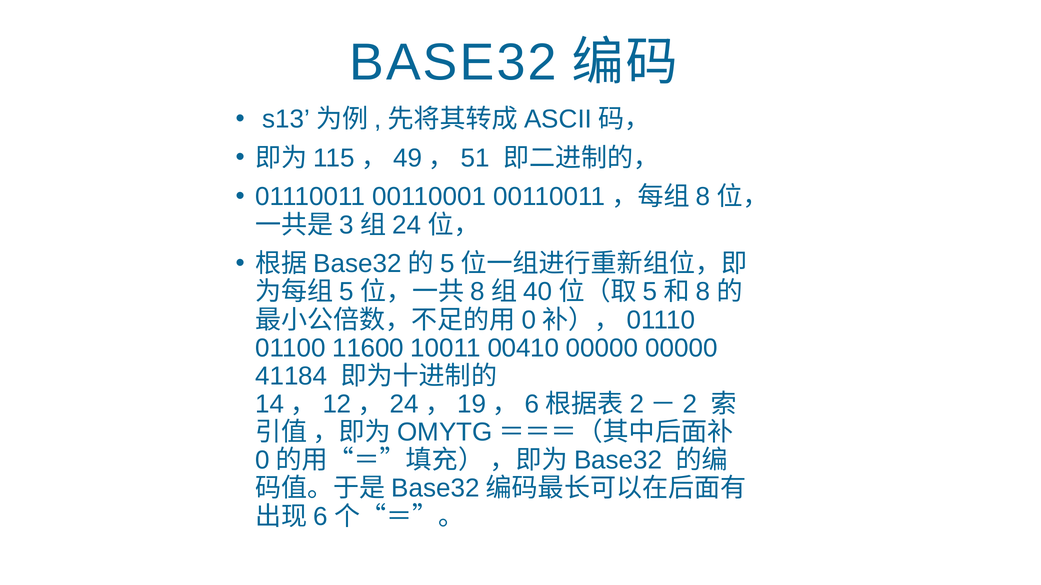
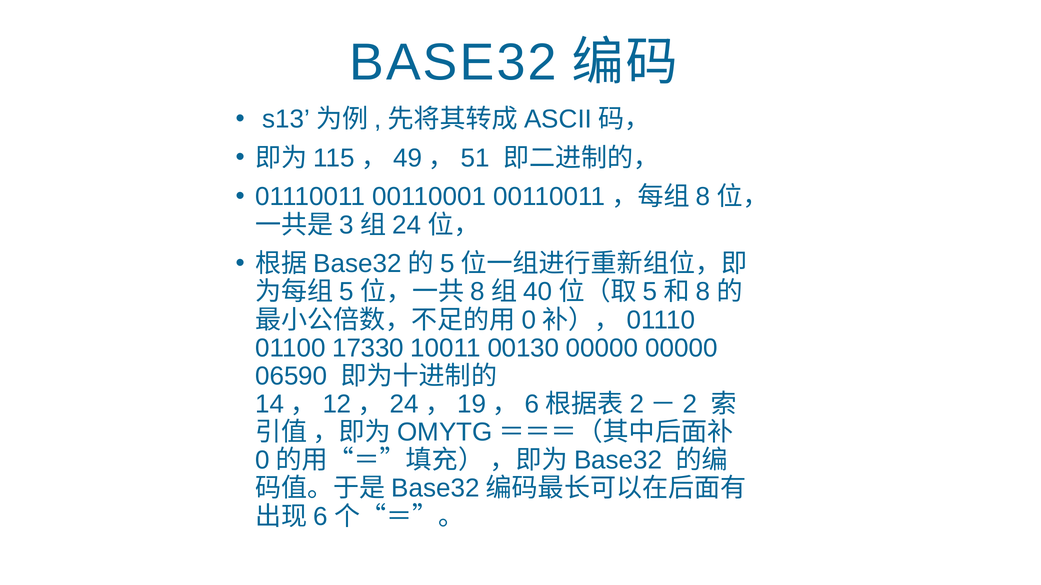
11600: 11600 -> 17330 (368, 348)
00410: 00410 -> 00130 (523, 348)
41184: 41184 -> 06590 (291, 376)
